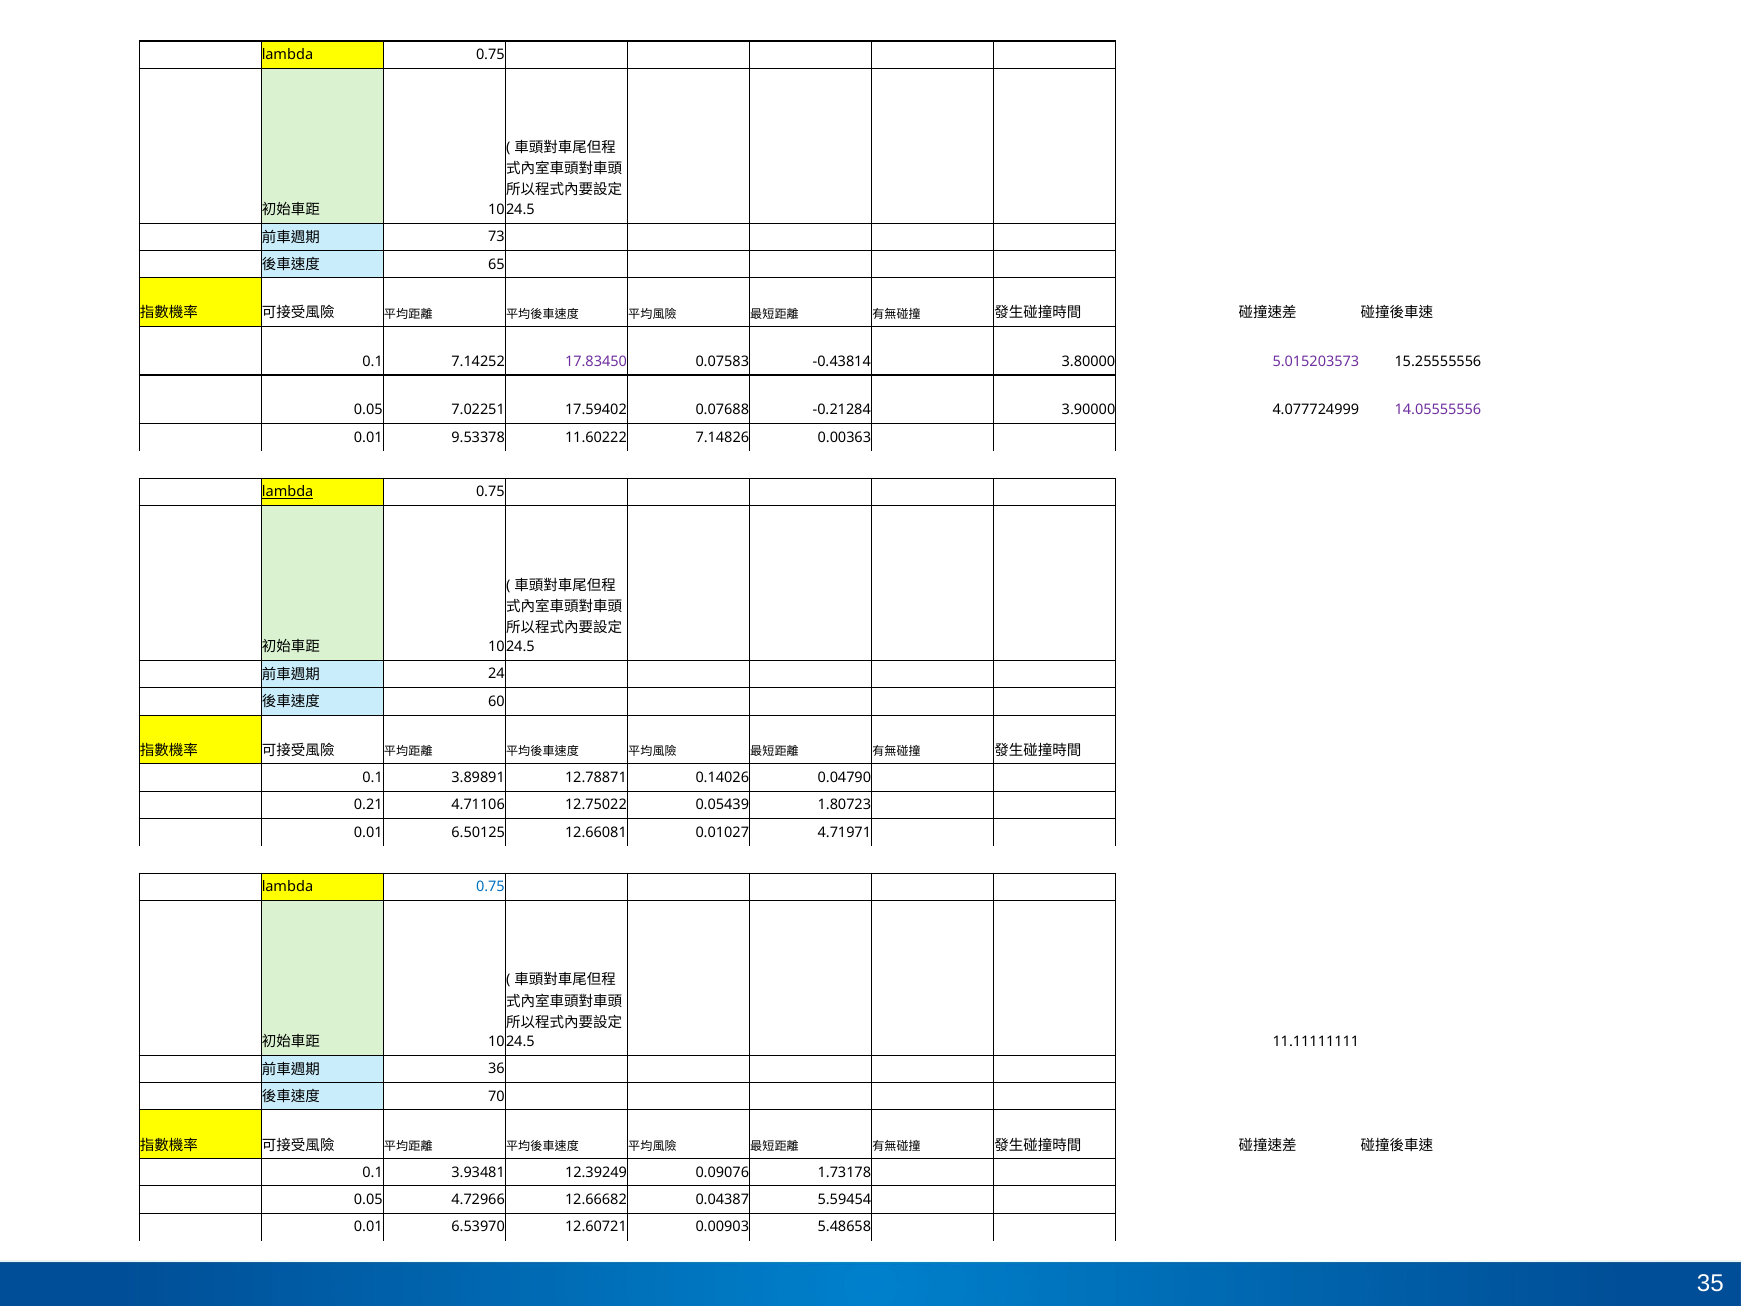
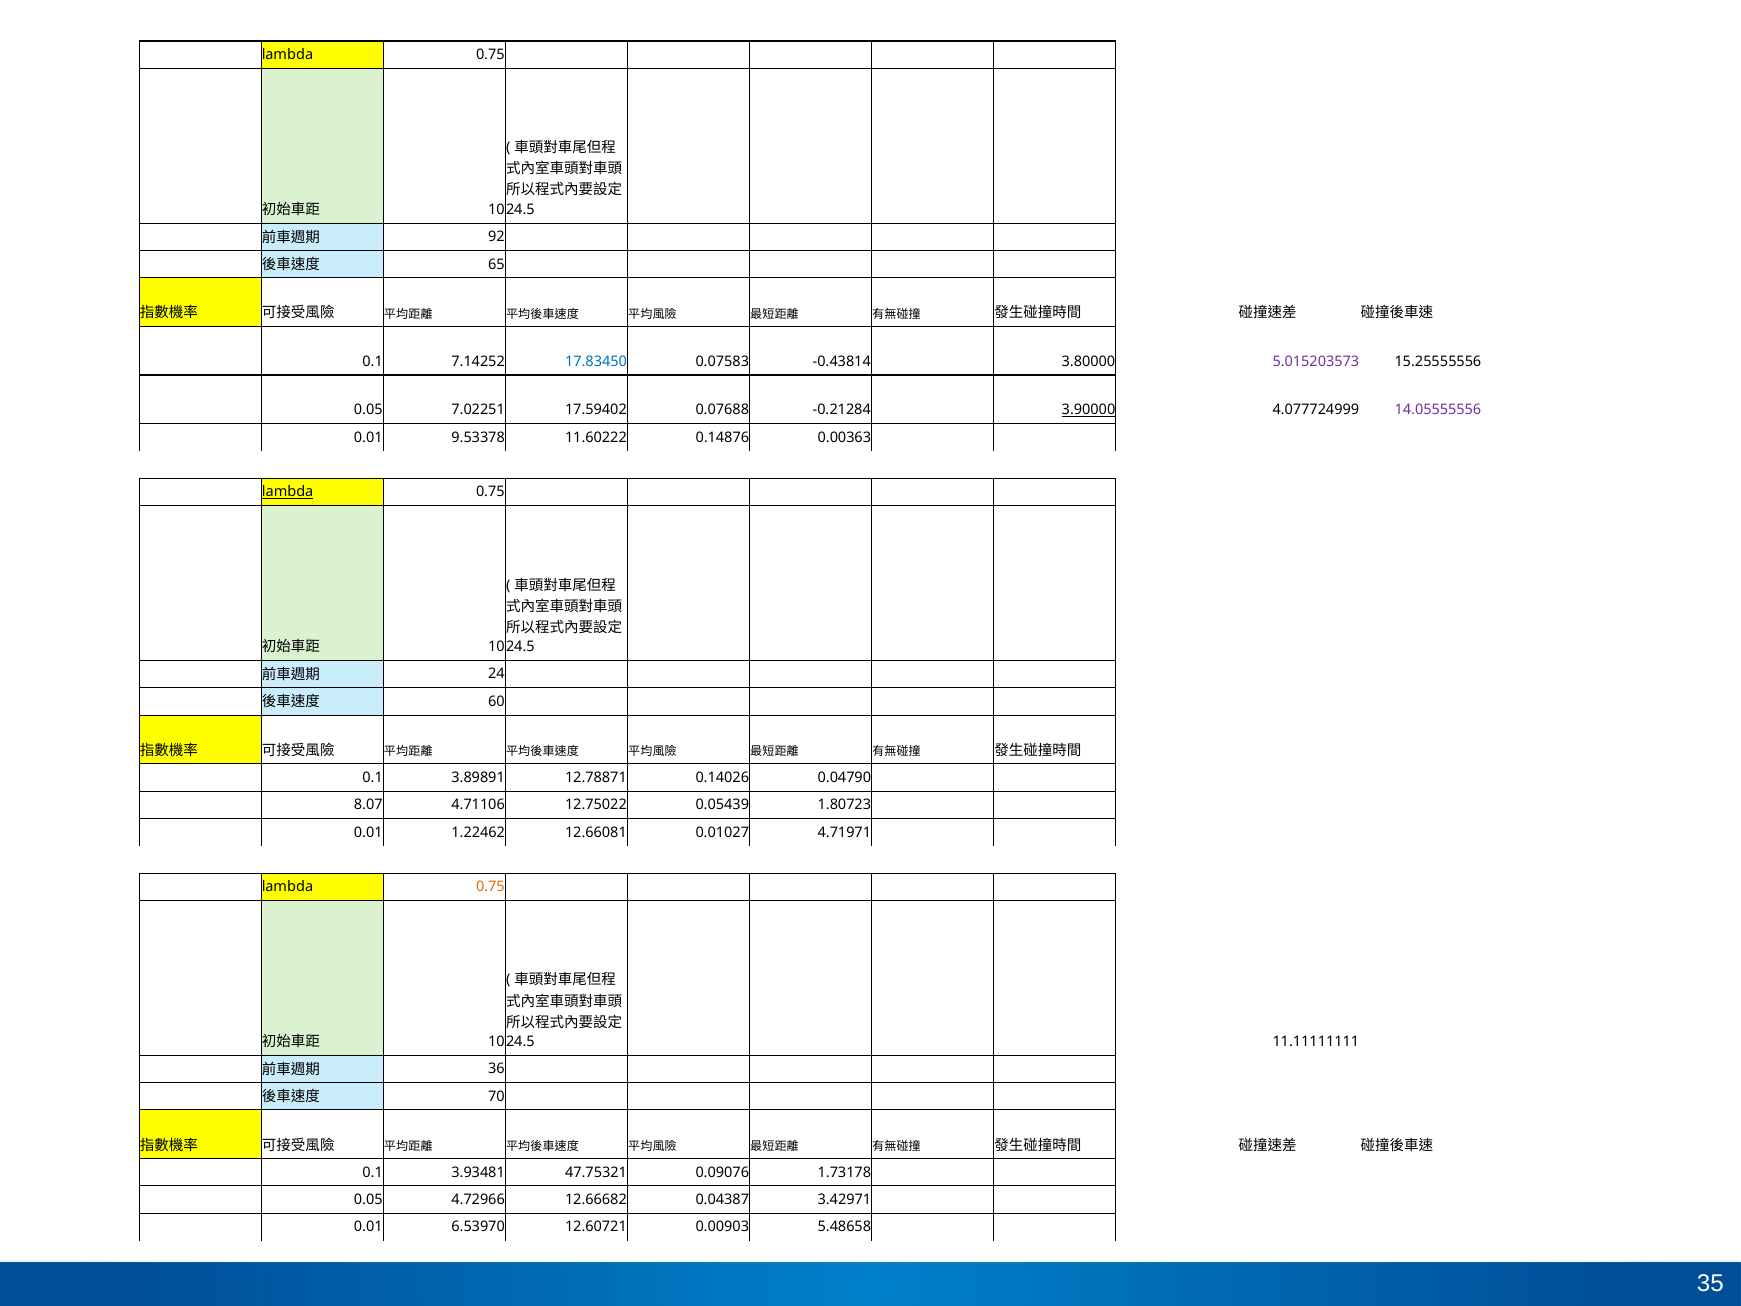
73: 73 -> 92 (497, 237)
17.83450 colour: purple -> blue (596, 361)
3.90000 underline: none -> present (1089, 410)
7.14826: 7.14826 -> 0.14876 (722, 437)
0.21: 0.21 -> 8.07 (368, 805)
6.50125: 6.50125 -> 1.22462 (478, 832)
0.75 colour: blue -> orange (490, 887)
12.39249: 12.39249 -> 47.75321 (596, 1172)
5.59454: 5.59454 -> 3.42971 (844, 1199)
